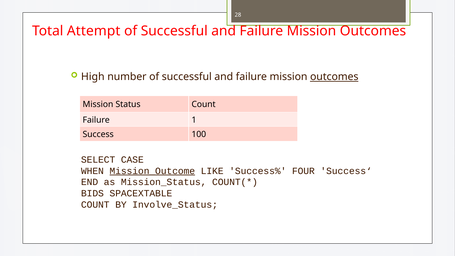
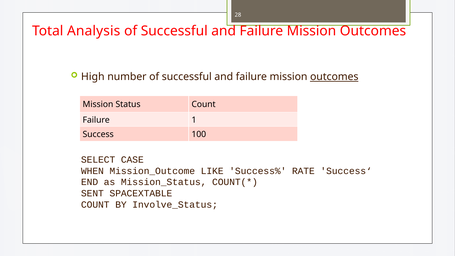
Attempt: Attempt -> Analysis (94, 31)
Mission_Outcome underline: present -> none (152, 171)
FOUR: FOUR -> RATE (303, 171)
BIDS: BIDS -> SENT (92, 193)
